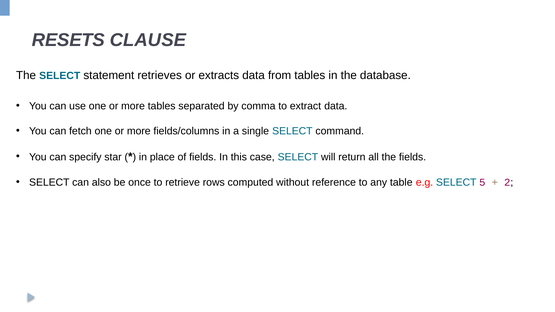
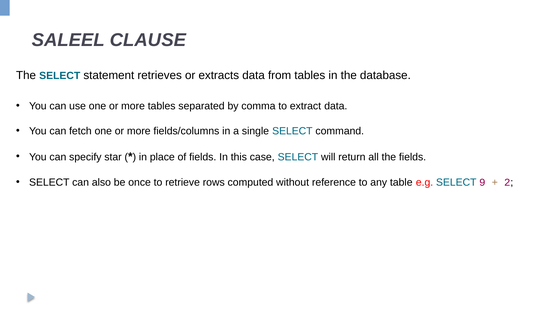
RESETS: RESETS -> SALEEL (68, 40)
5: 5 -> 9 (482, 182)
